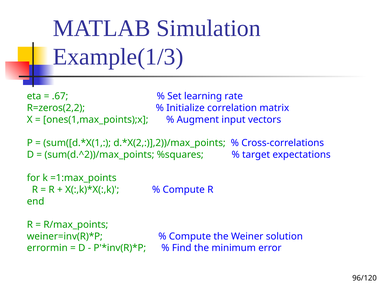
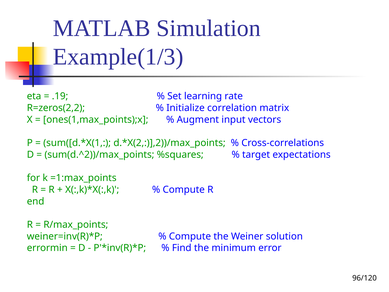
.67: .67 -> .19 (60, 96)
